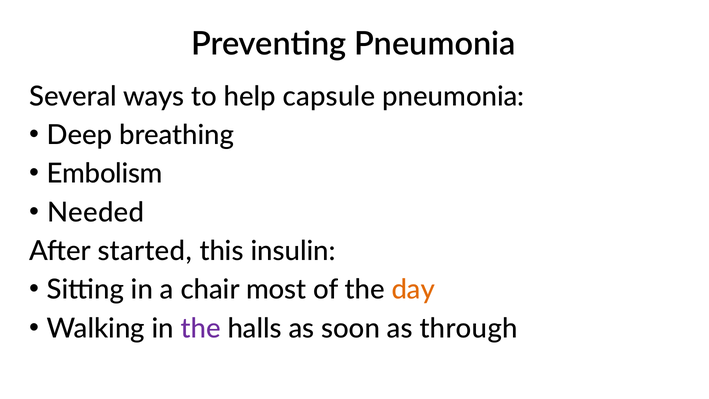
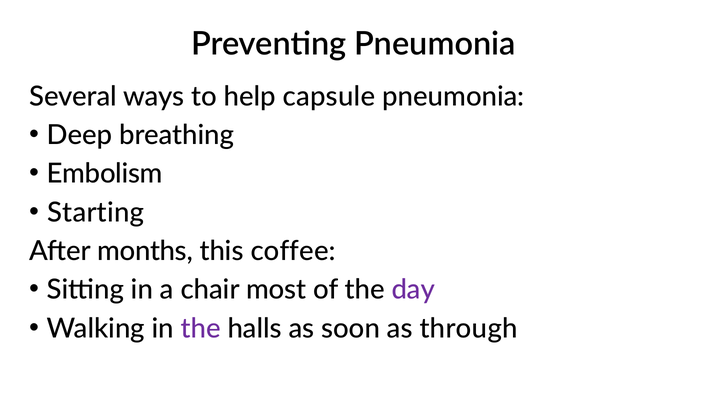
Needed: Needed -> Starting (96, 212)
started: started -> months (145, 251)
insulin: insulin -> coffee (293, 251)
day colour: orange -> purple (413, 290)
